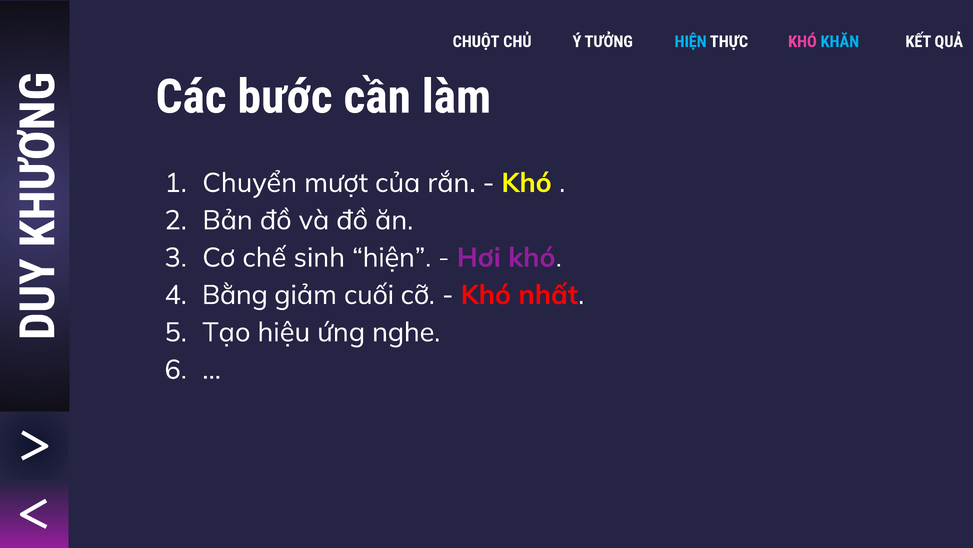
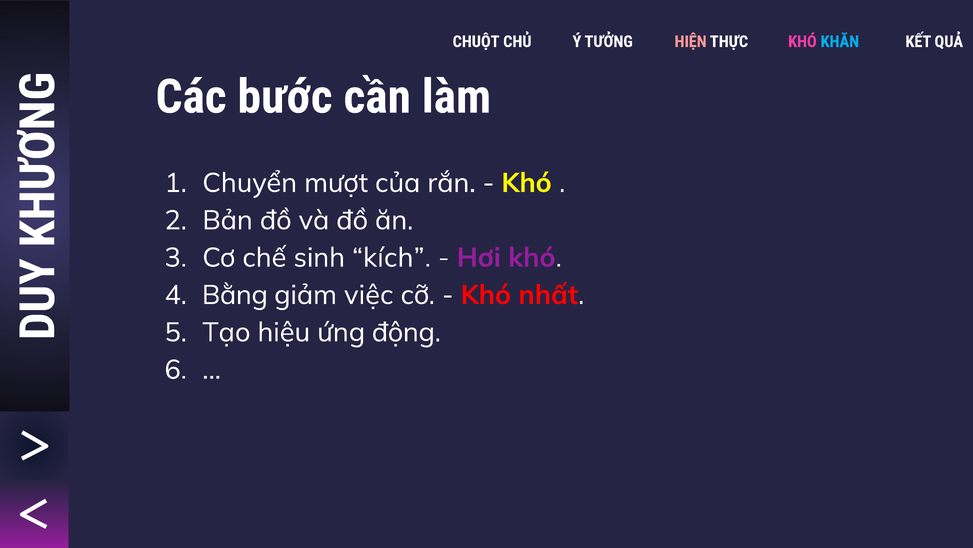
HIỆN colour: light blue -> pink (691, 42)
sinh hiện: hiện -> kích (392, 257)
cuối: cuối -> việc (369, 295)
nghe: nghe -> động (406, 332)
